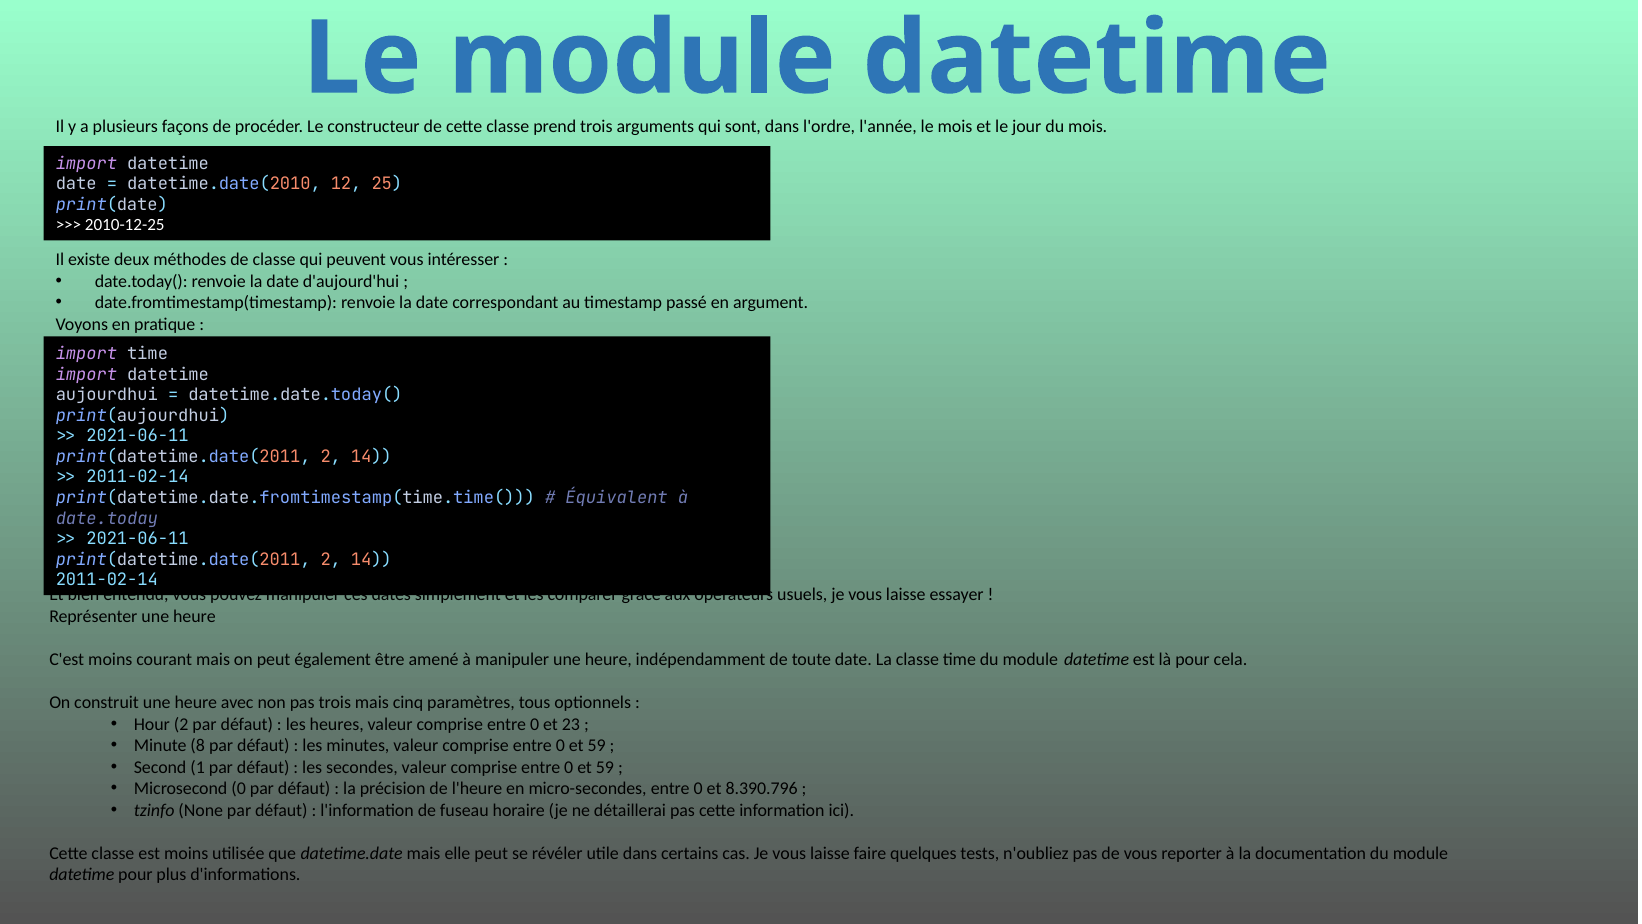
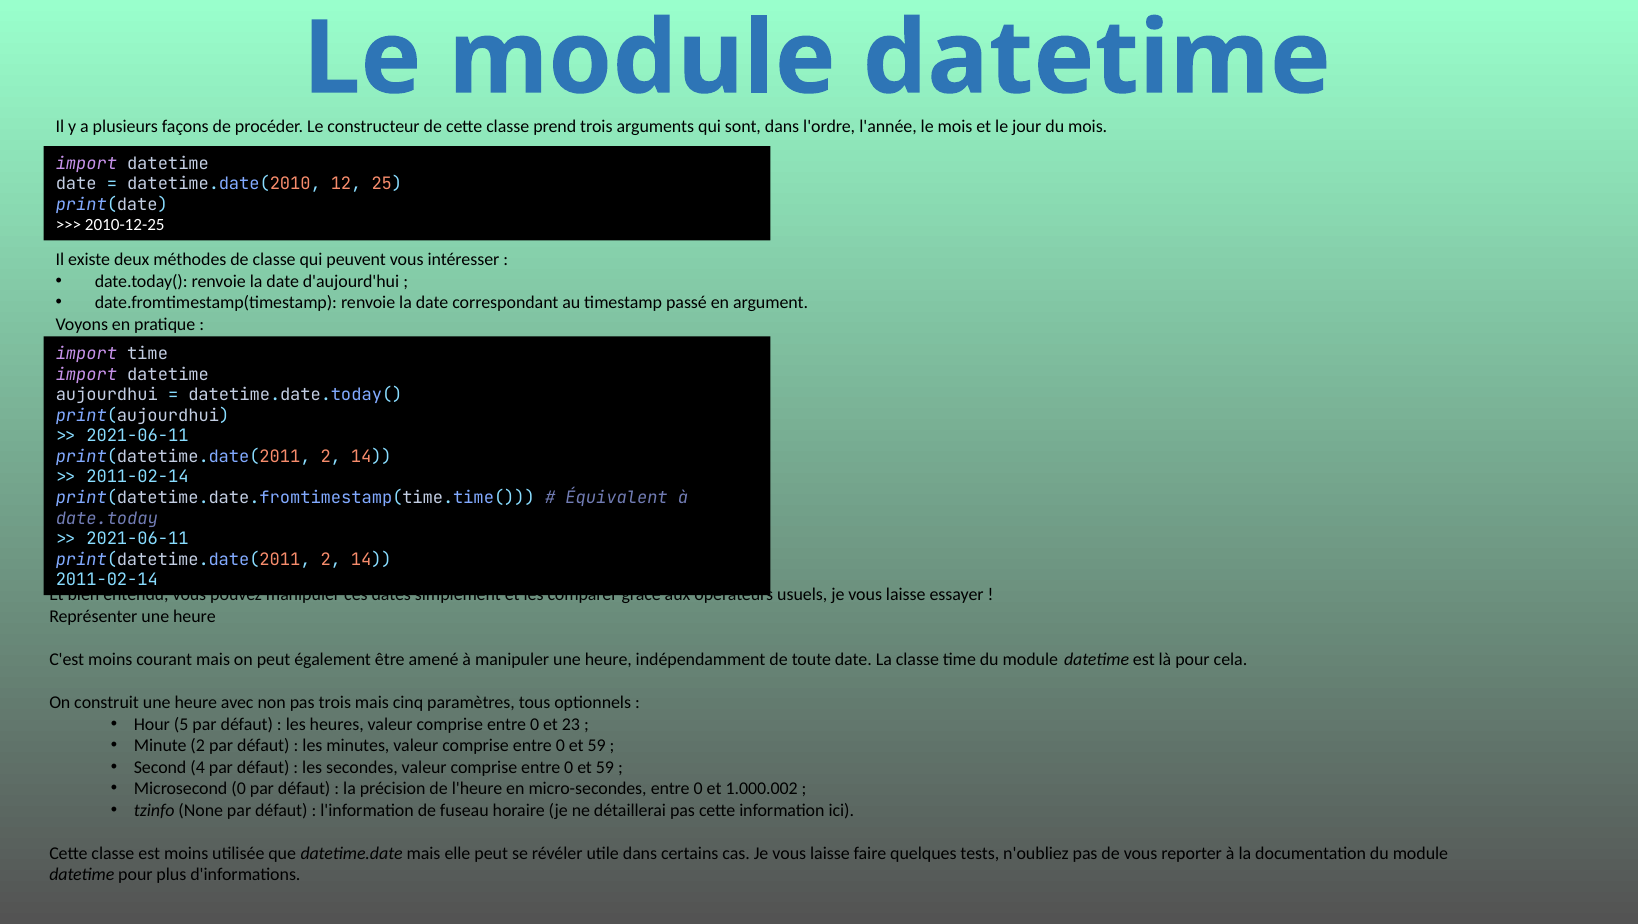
Hour 2: 2 -> 5 (181, 724)
Minute 8: 8 -> 2 (198, 745)
1: 1 -> 4 (198, 767)
8.390.796: 8.390.796 -> 1.000.002 (762, 788)
